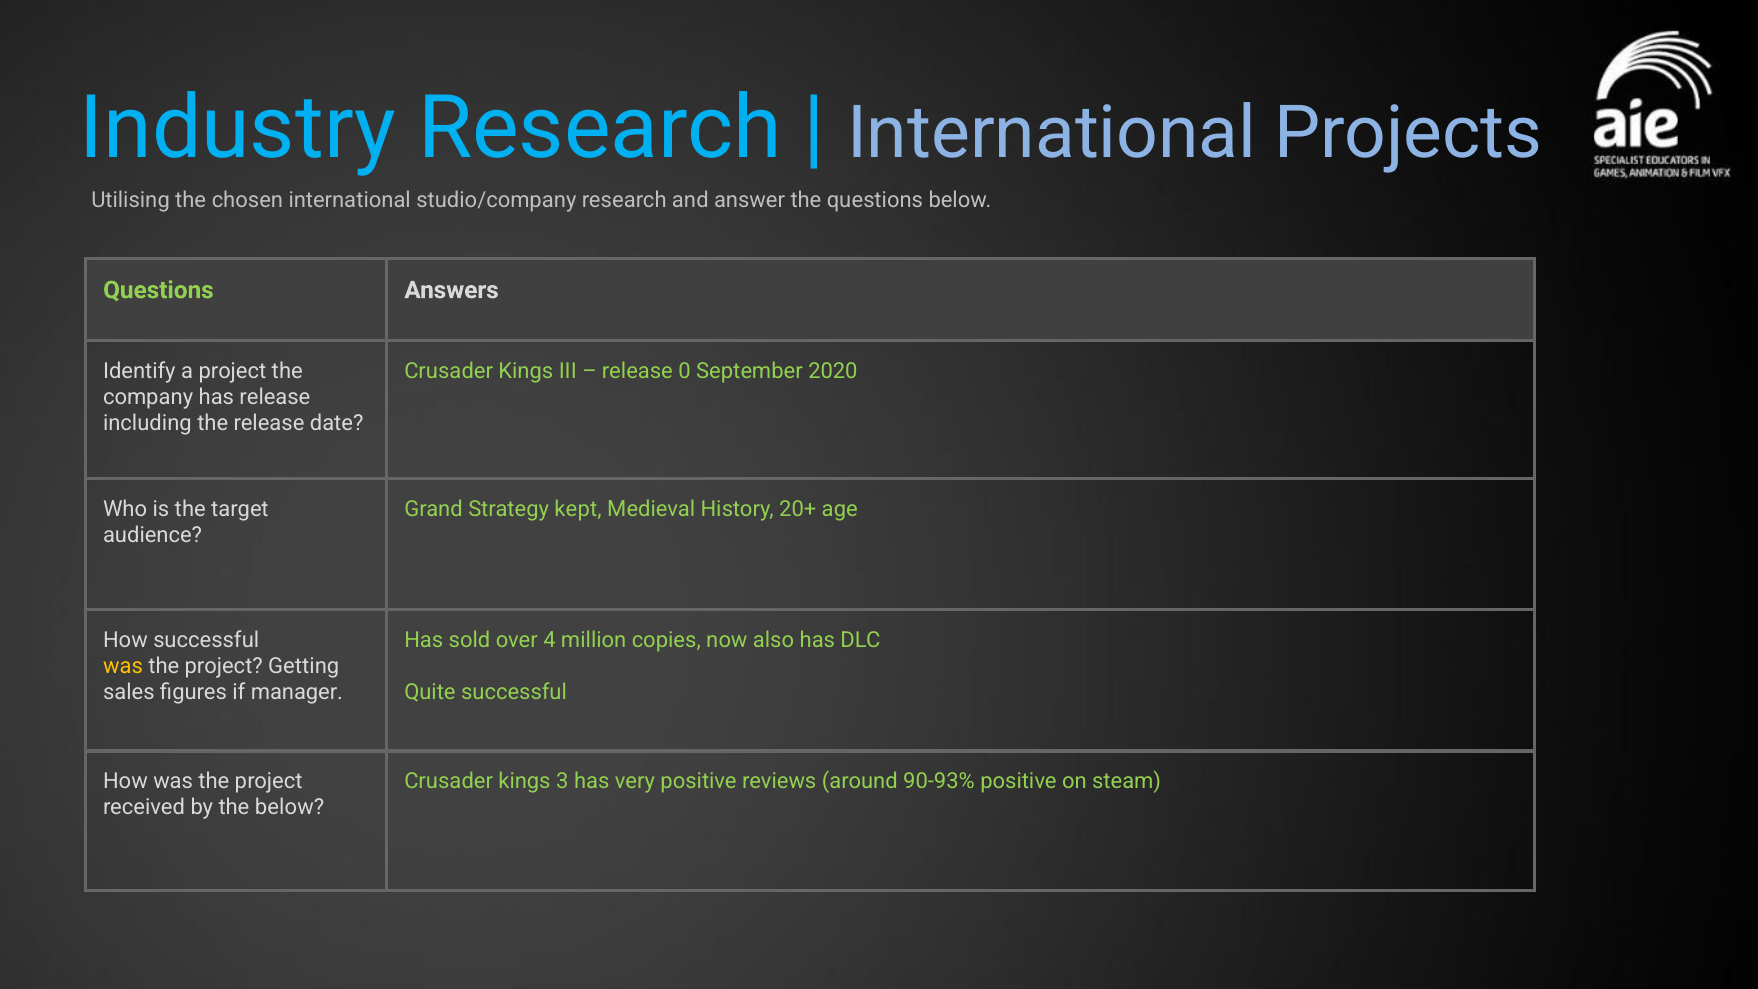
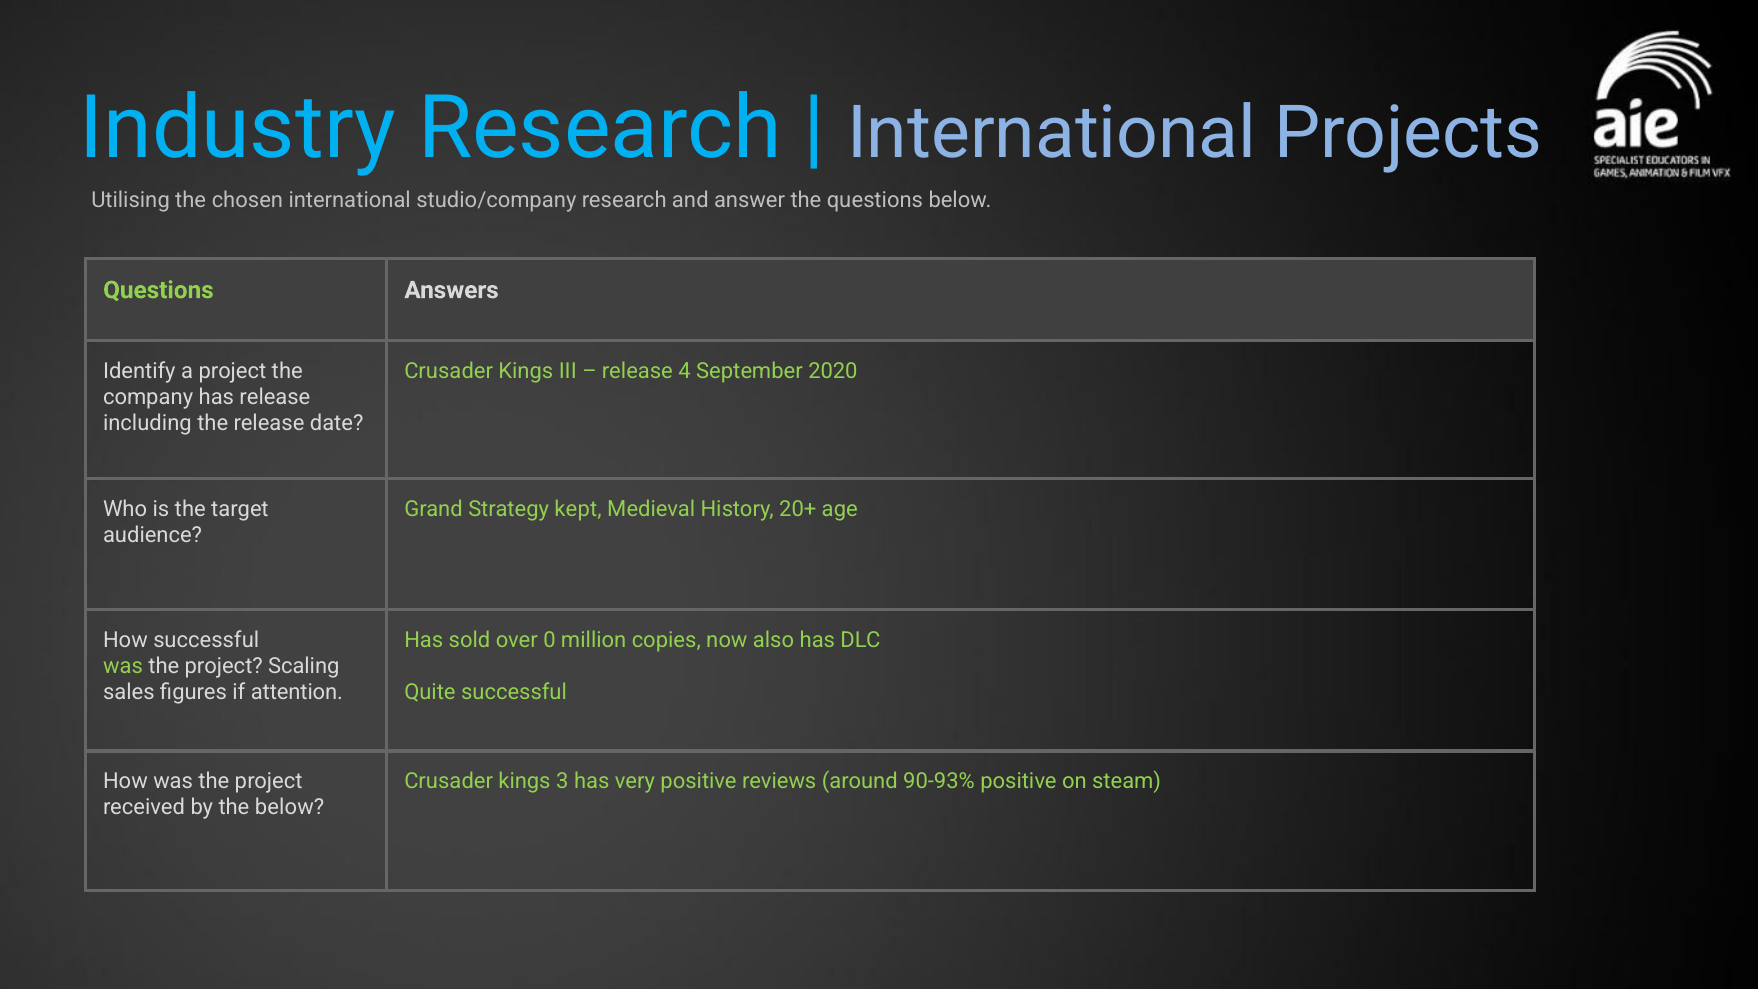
0: 0 -> 4 (685, 371)
4: 4 -> 0 (550, 640)
was colour: yellow -> light green (123, 666)
Getting: Getting -> Scaling (304, 666)
manager: manager -> attention (297, 692)
